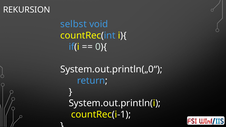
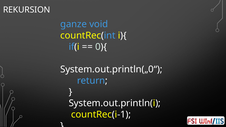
selbst: selbst -> ganze (74, 24)
